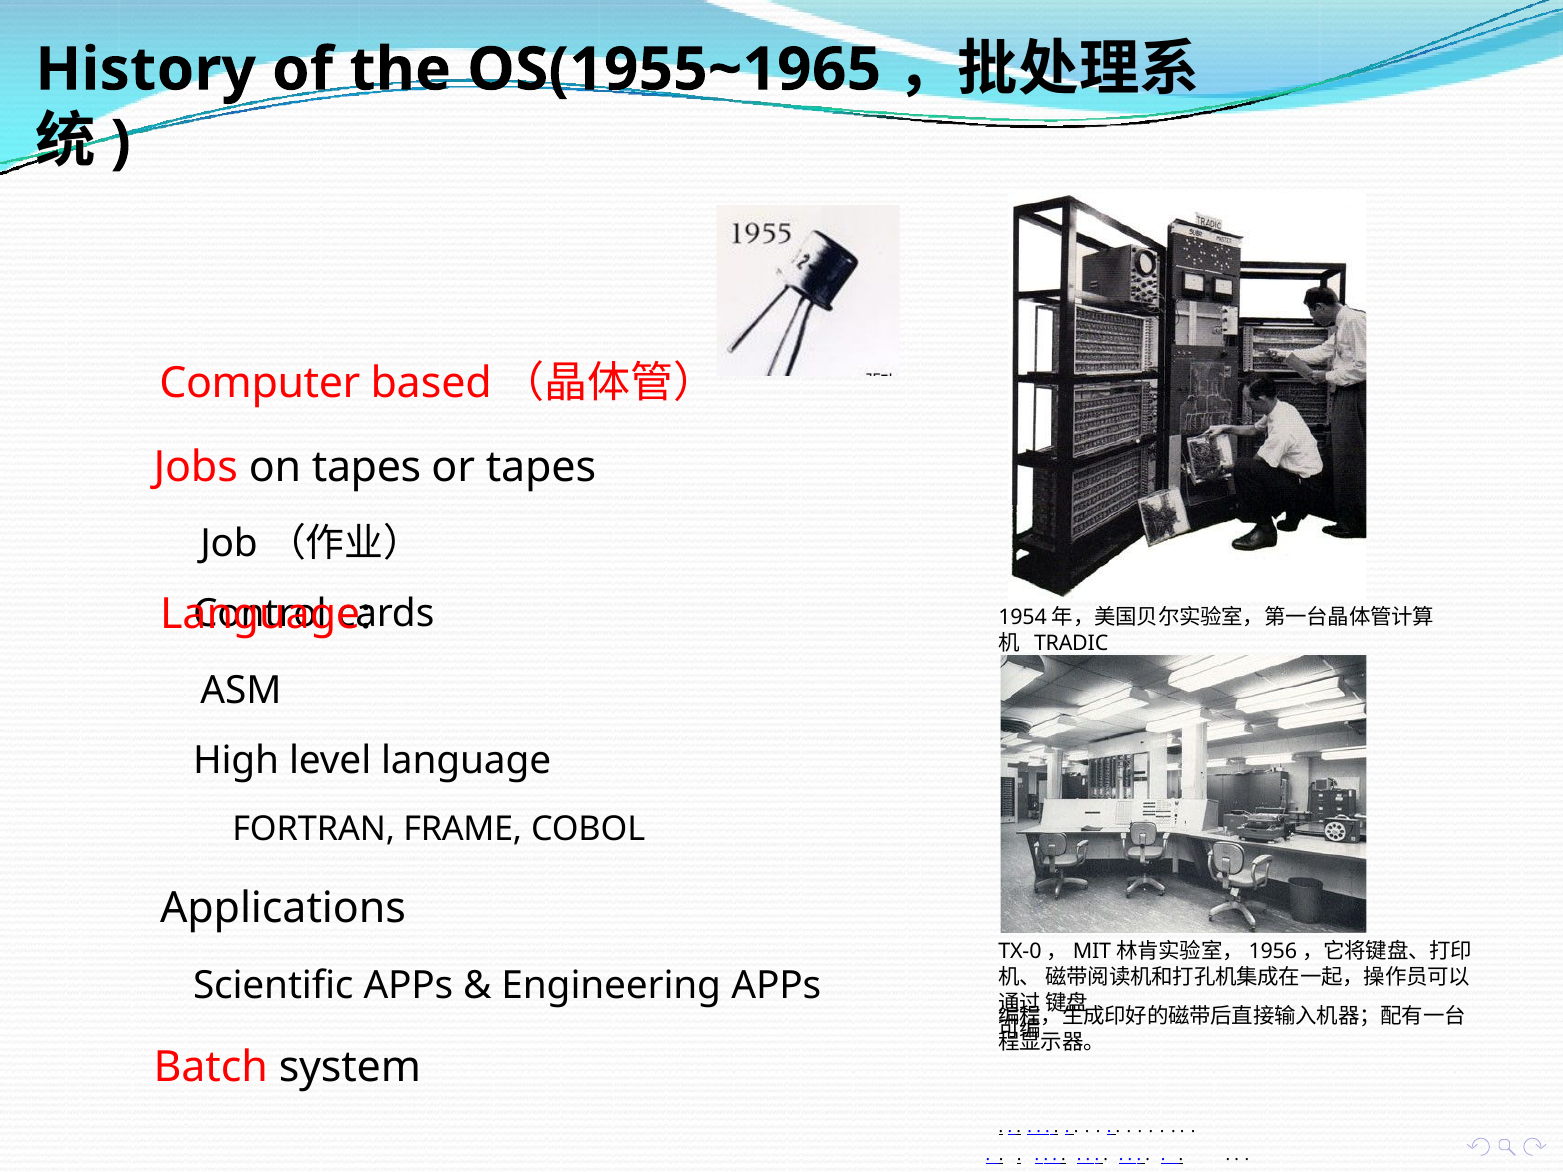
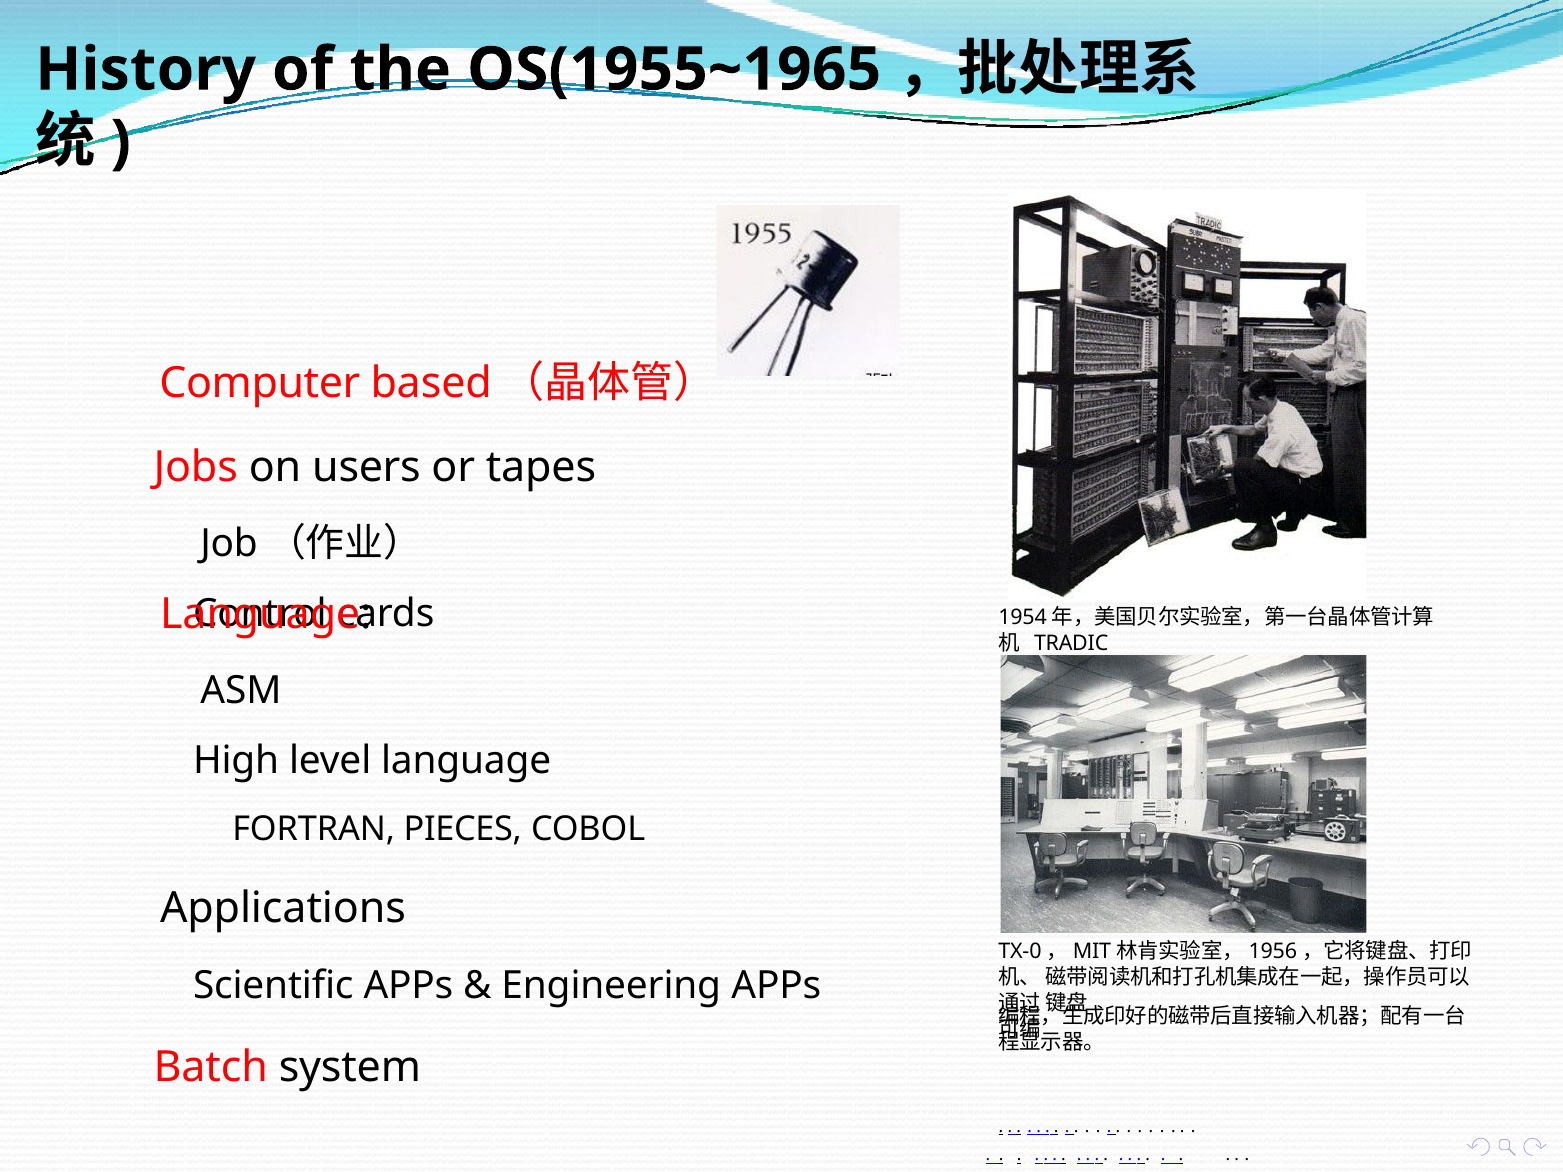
on tapes: tapes -> users (367, 467)
FRAME: FRAME -> PIECES (463, 830)
